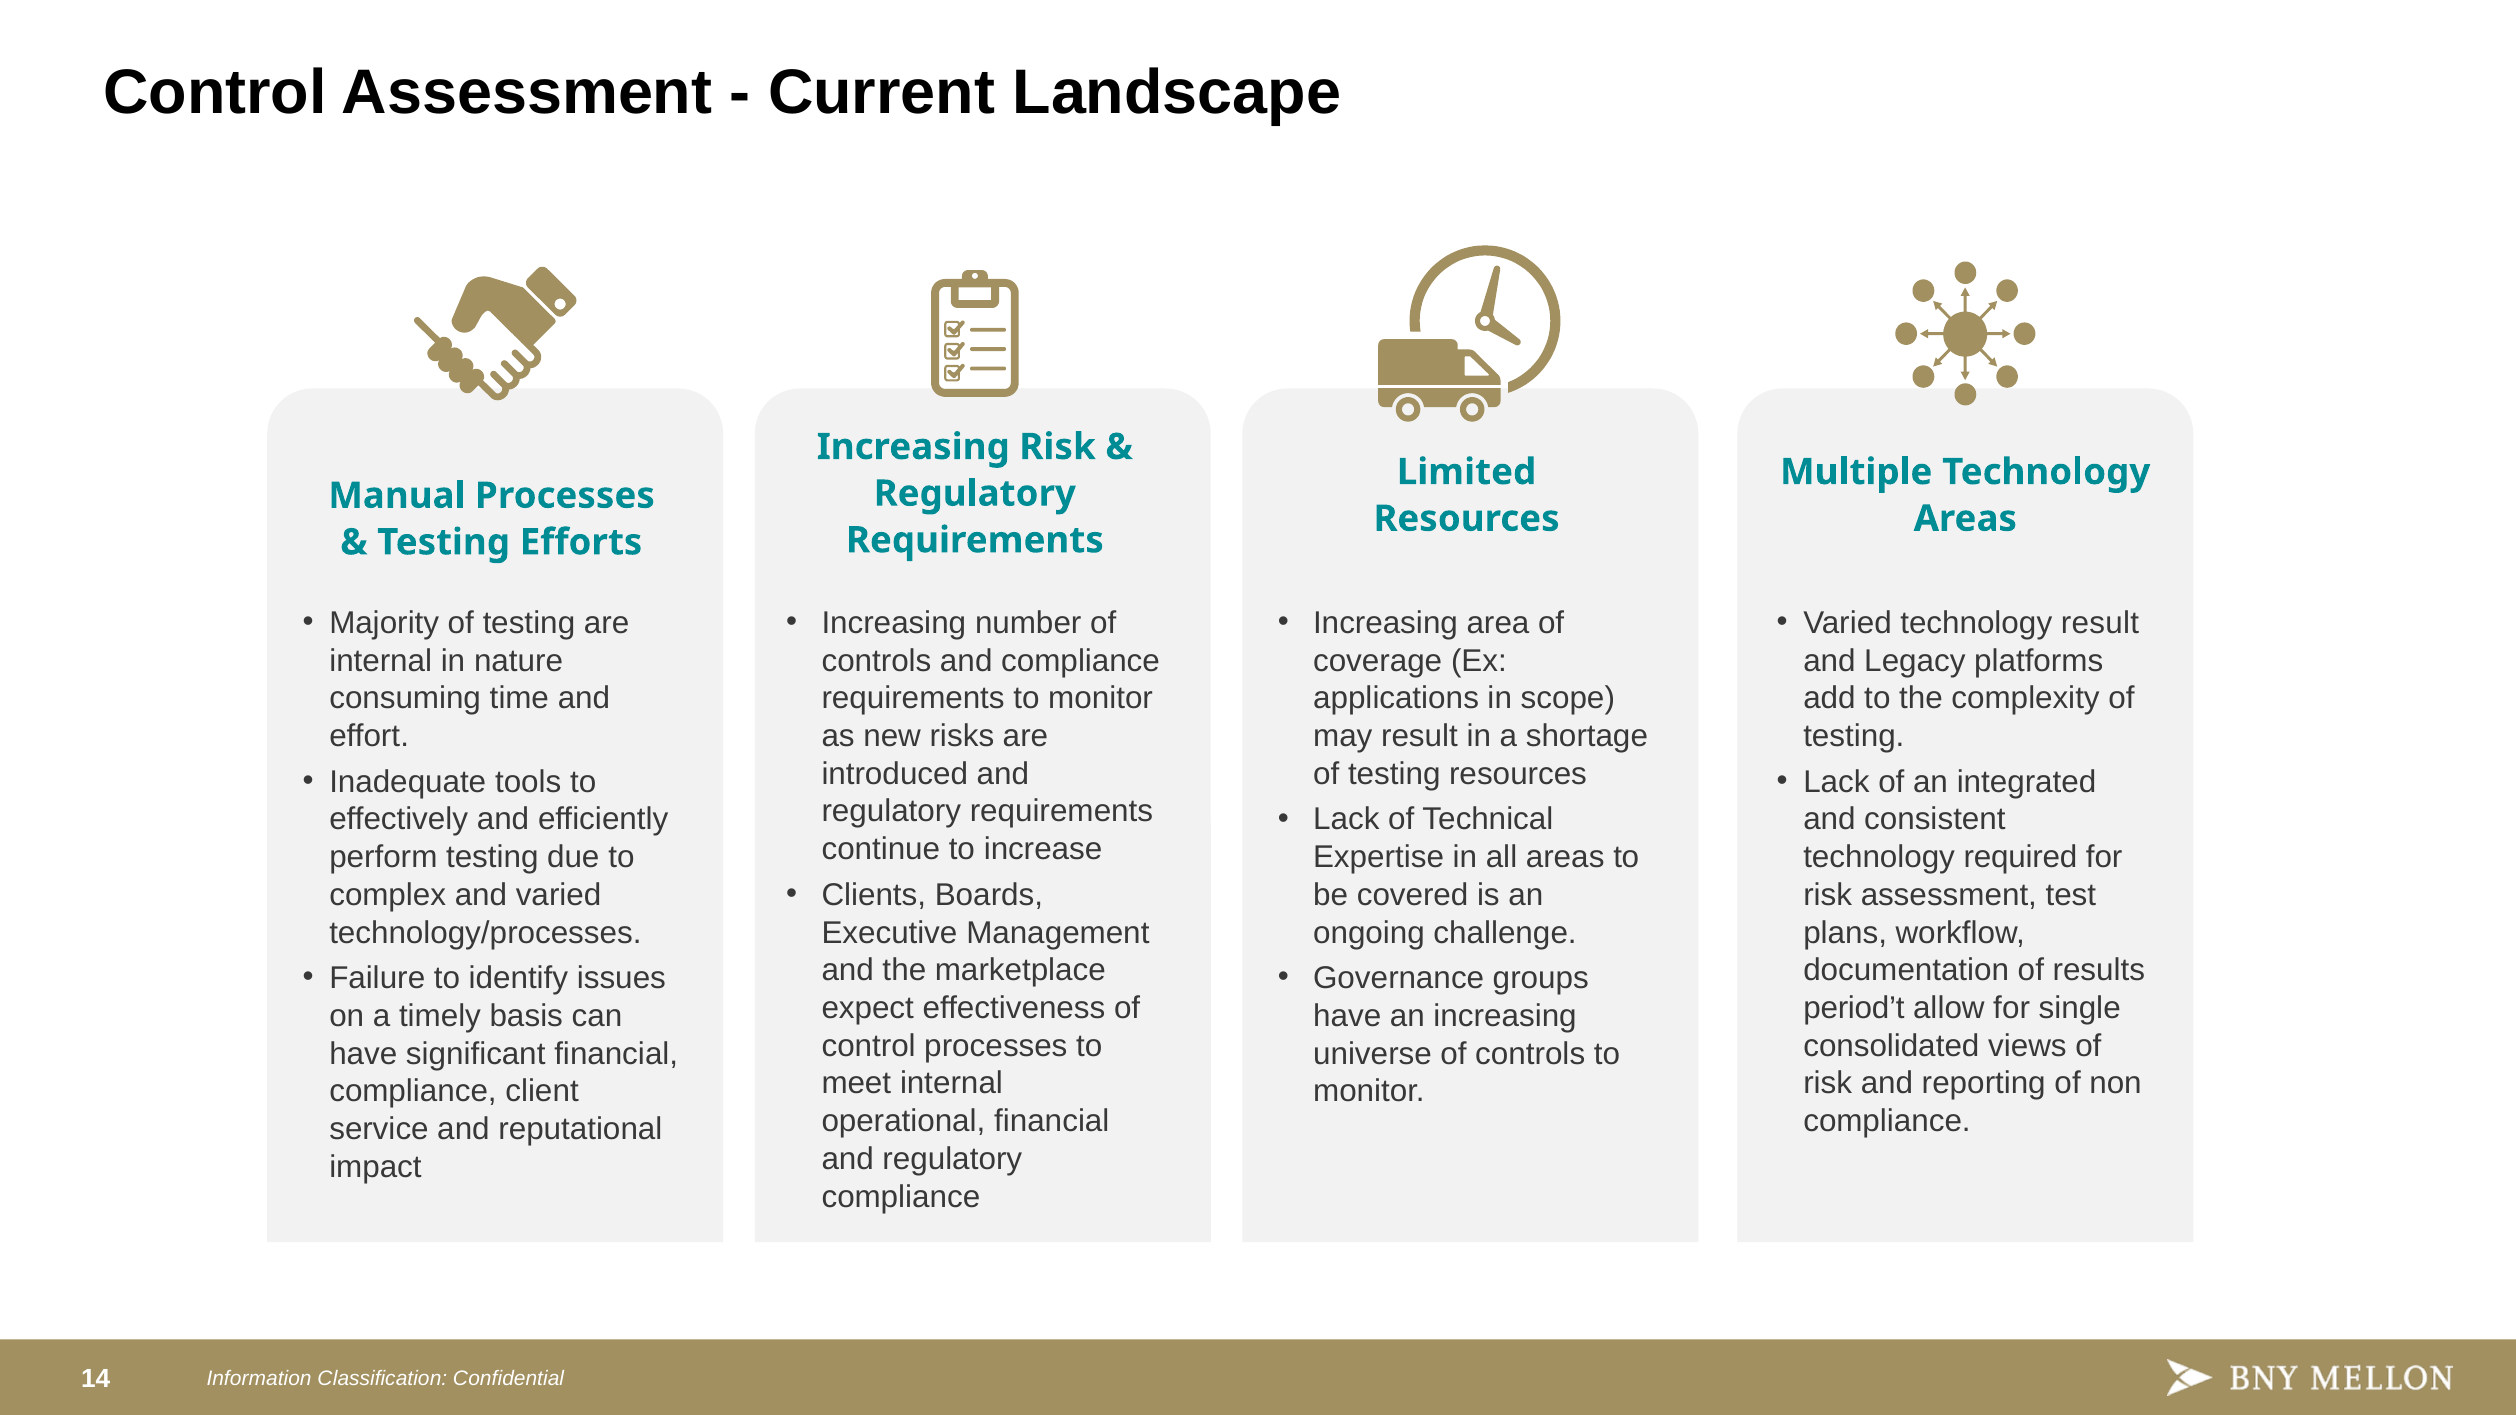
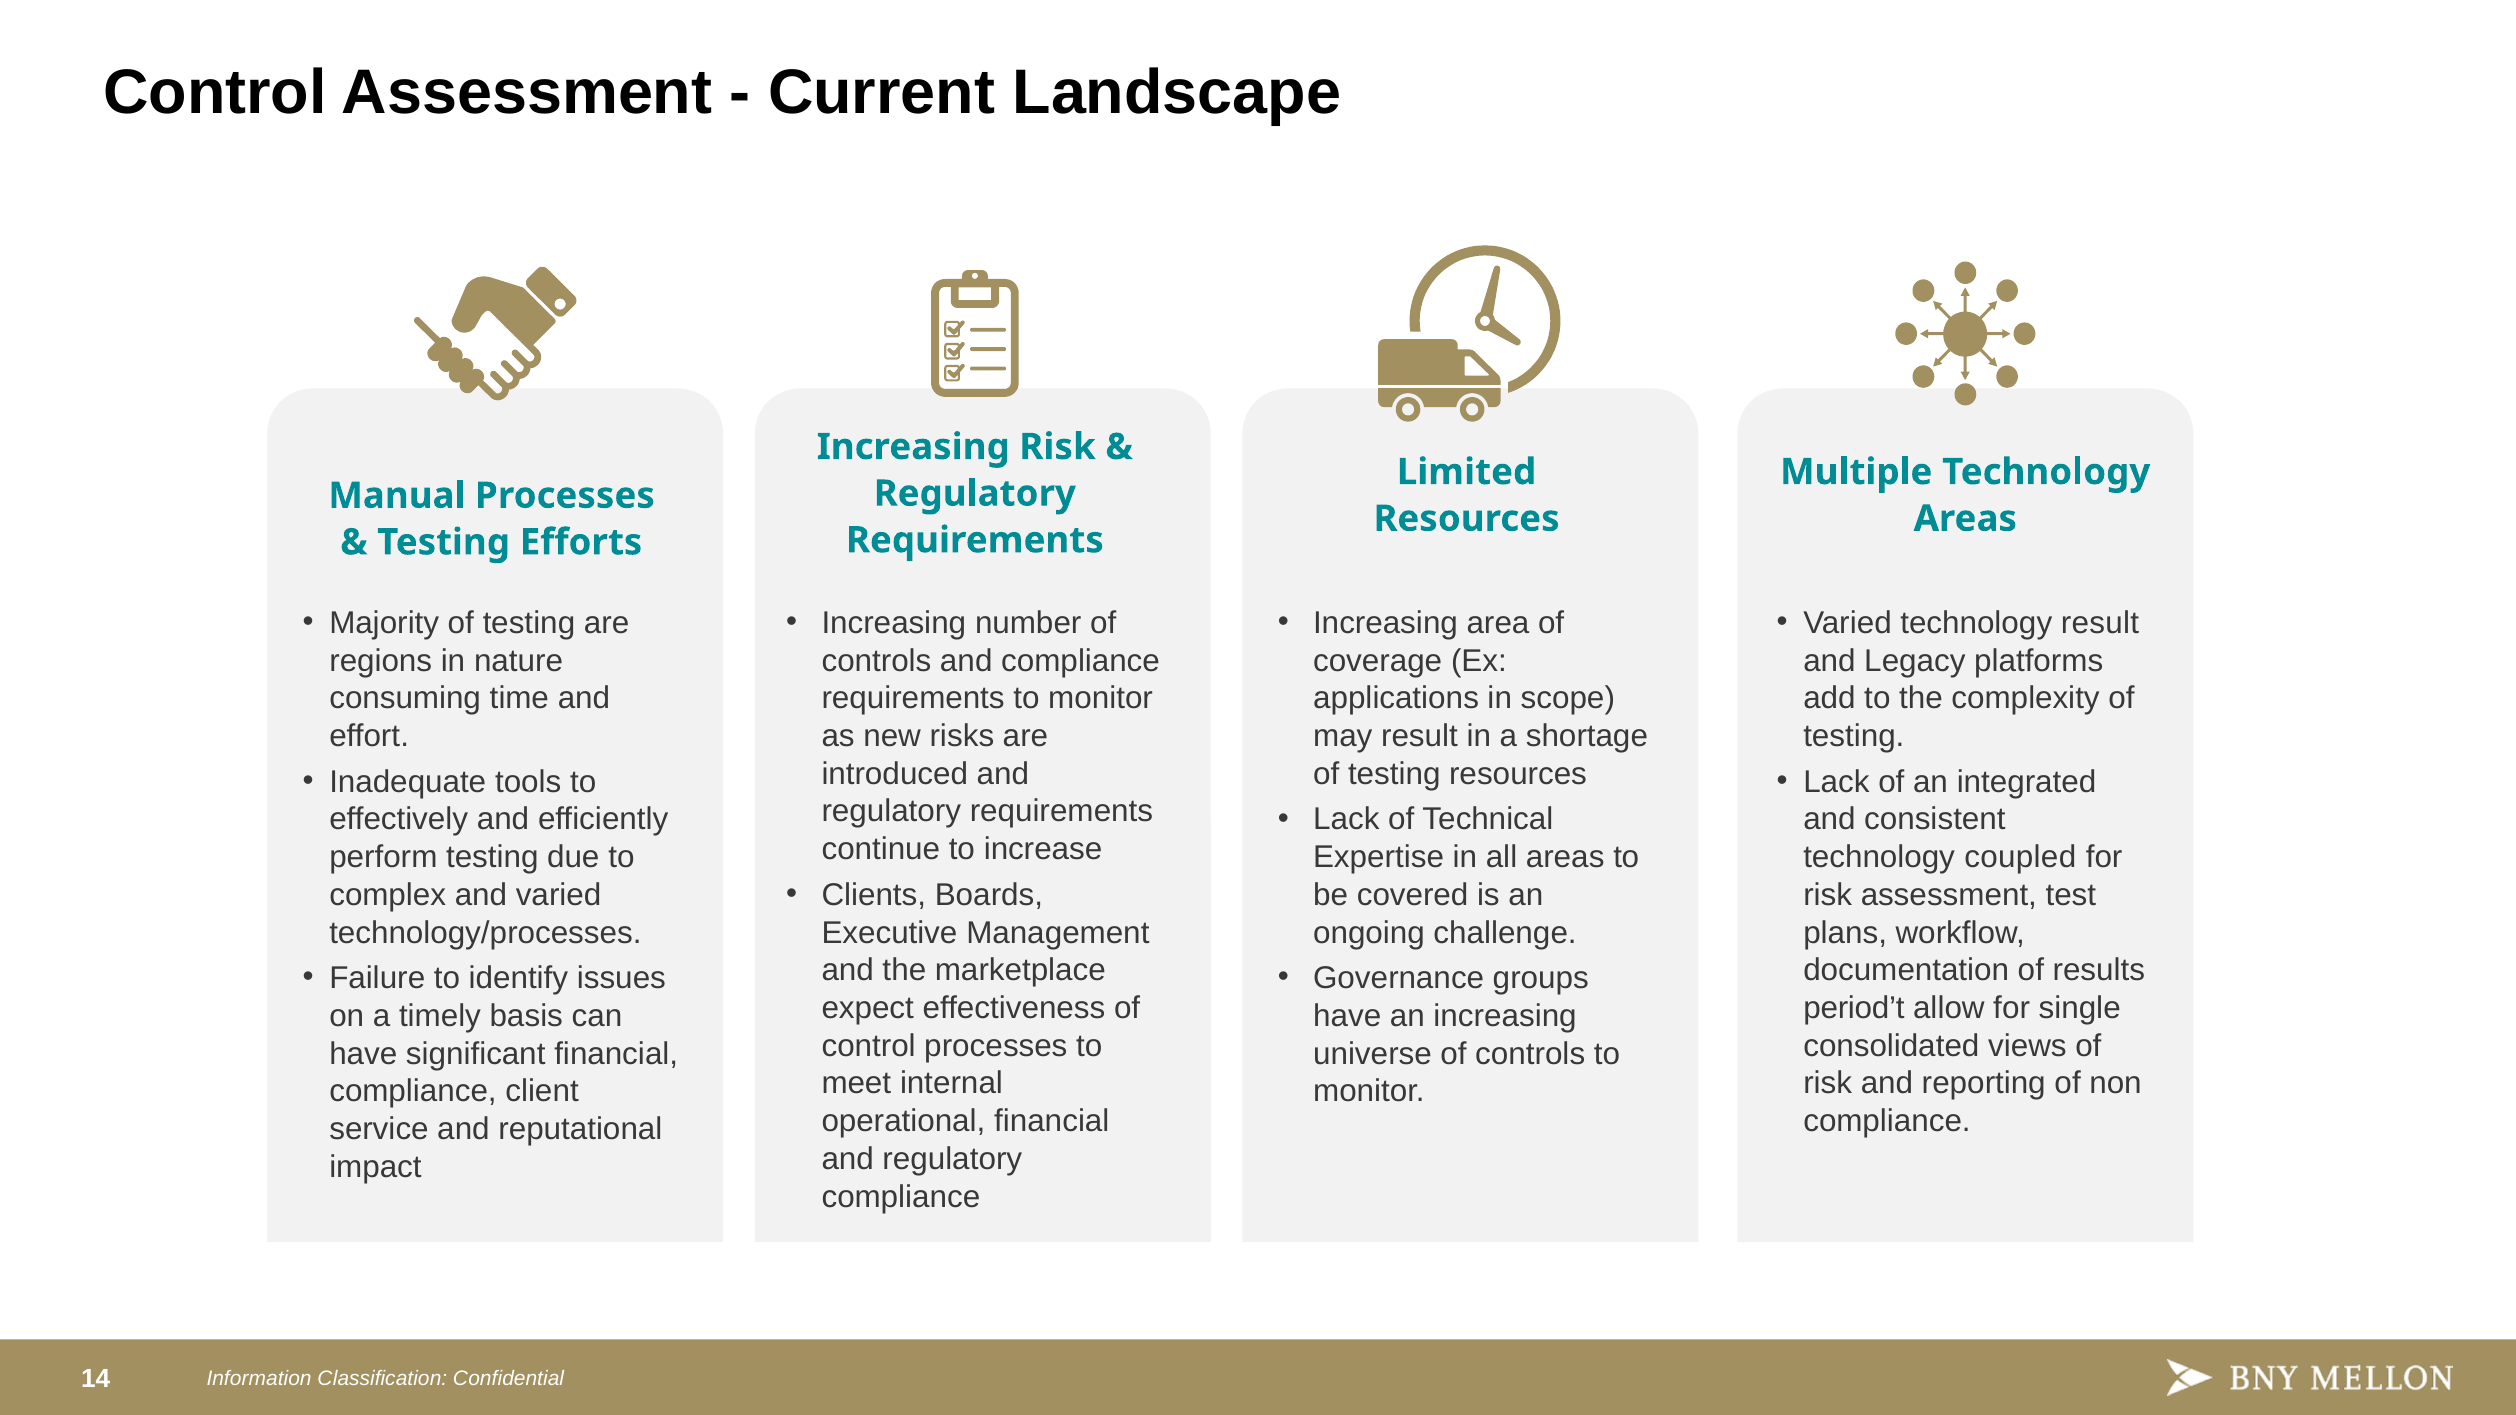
internal: internal -> regions (381, 661)
required: required -> coupled (2020, 857)
